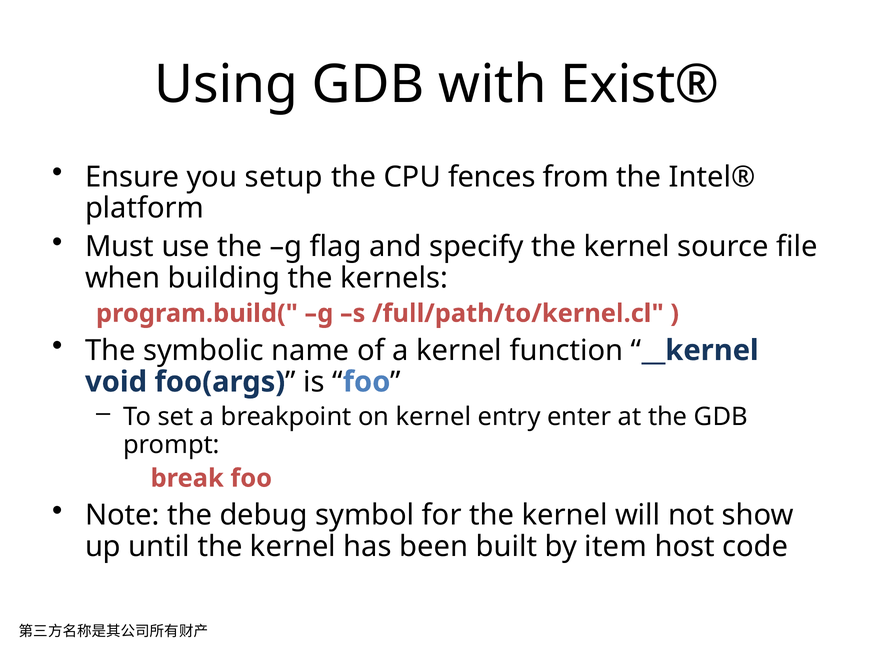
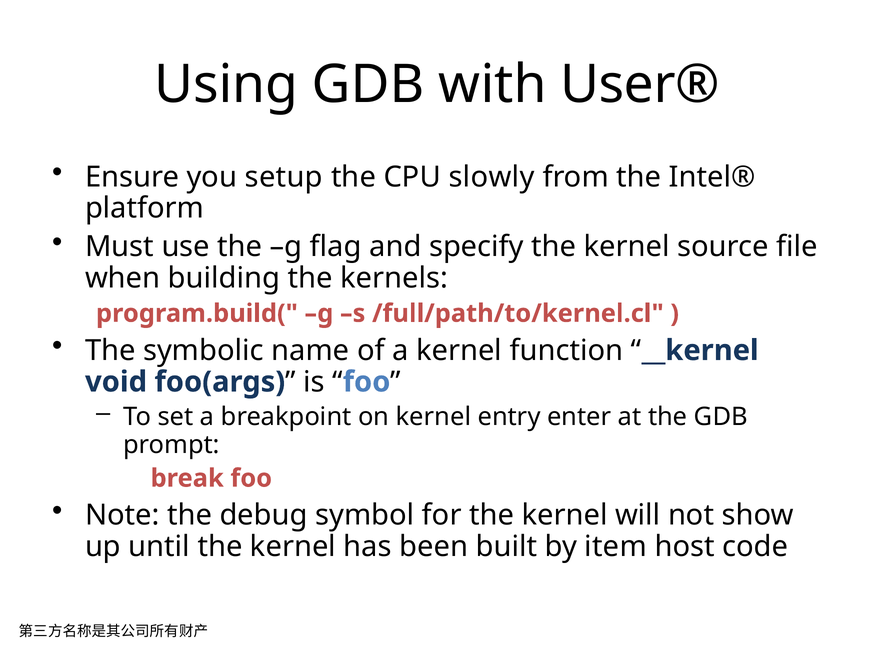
Exist®: Exist® -> User® (640, 85)
fences: fences -> slowly (492, 177)
